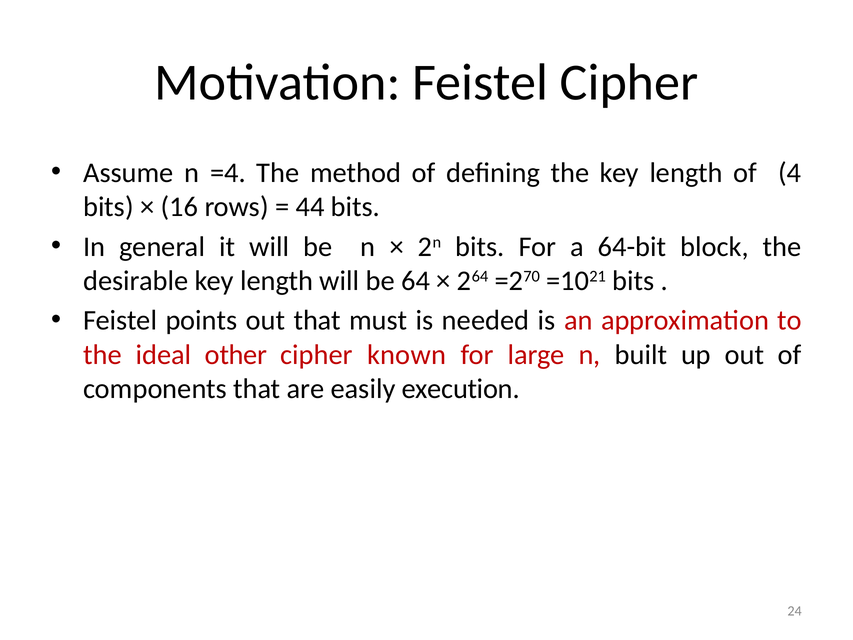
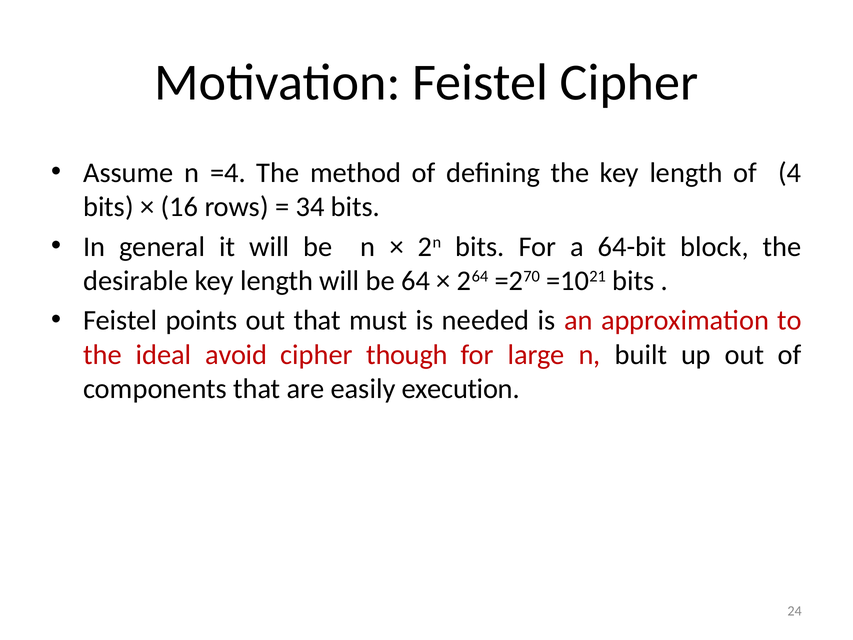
44: 44 -> 34 (310, 207)
other: other -> avoid (236, 355)
known: known -> though (407, 355)
